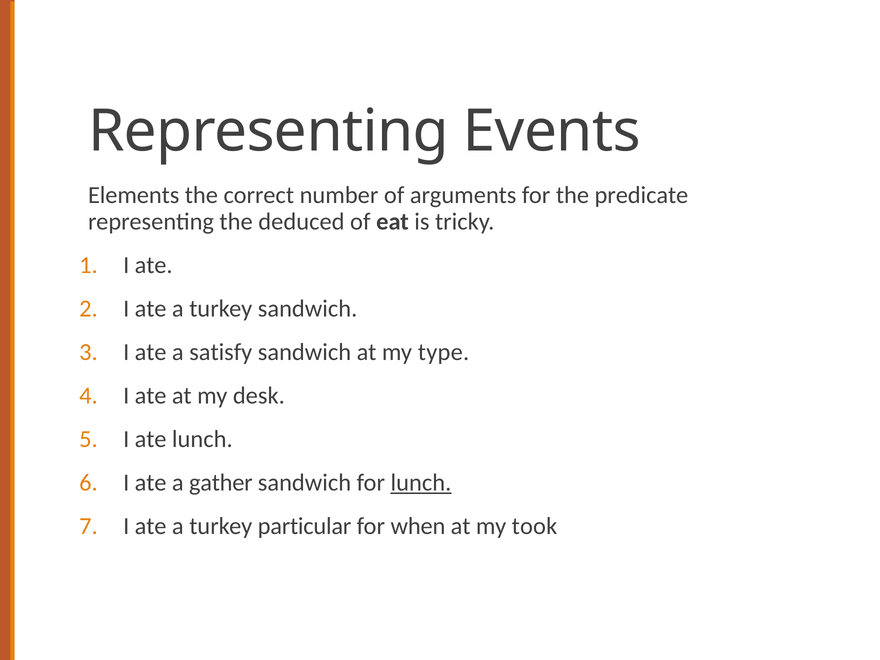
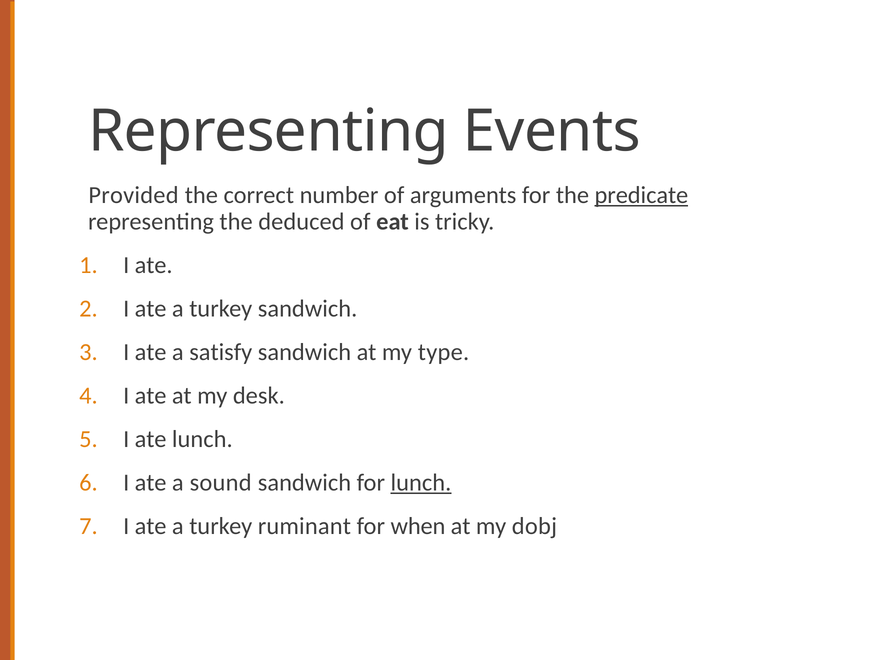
Elements: Elements -> Provided (134, 195)
predicate underline: none -> present (641, 195)
gather: gather -> sound (221, 483)
particular: particular -> ruminant (304, 526)
took: took -> dobj (534, 526)
